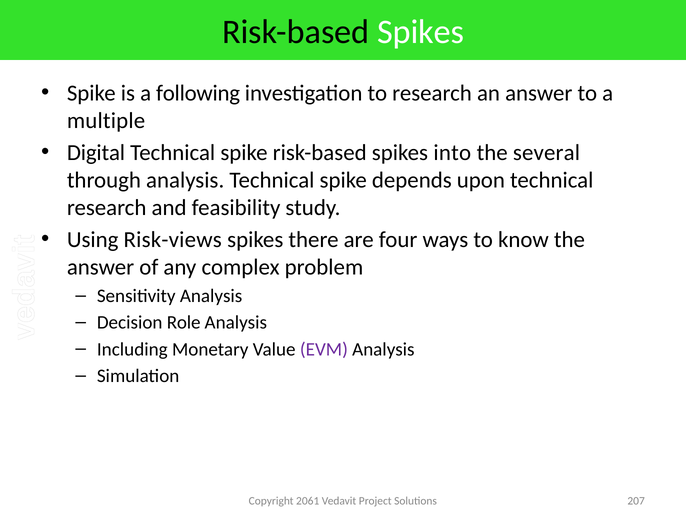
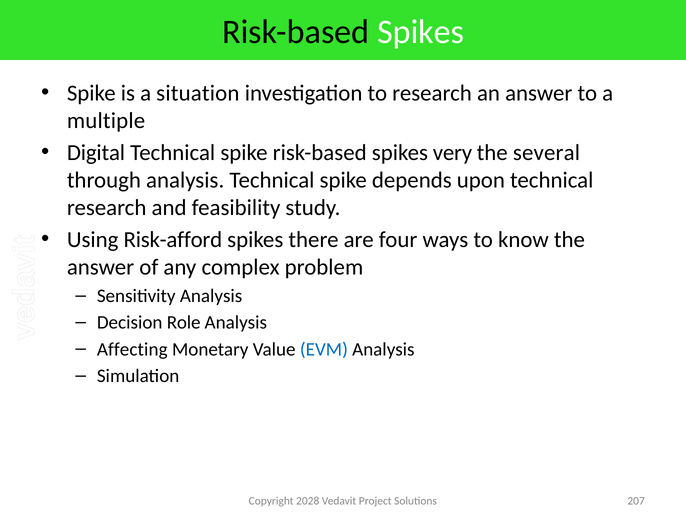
following: following -> situation (198, 93)
into: into -> very (452, 153)
Risk-views: Risk-views -> Risk-afford (173, 239)
Including: Including -> Affecting (132, 349)
EVM colour: purple -> blue (324, 349)
2061: 2061 -> 2028 (308, 501)
